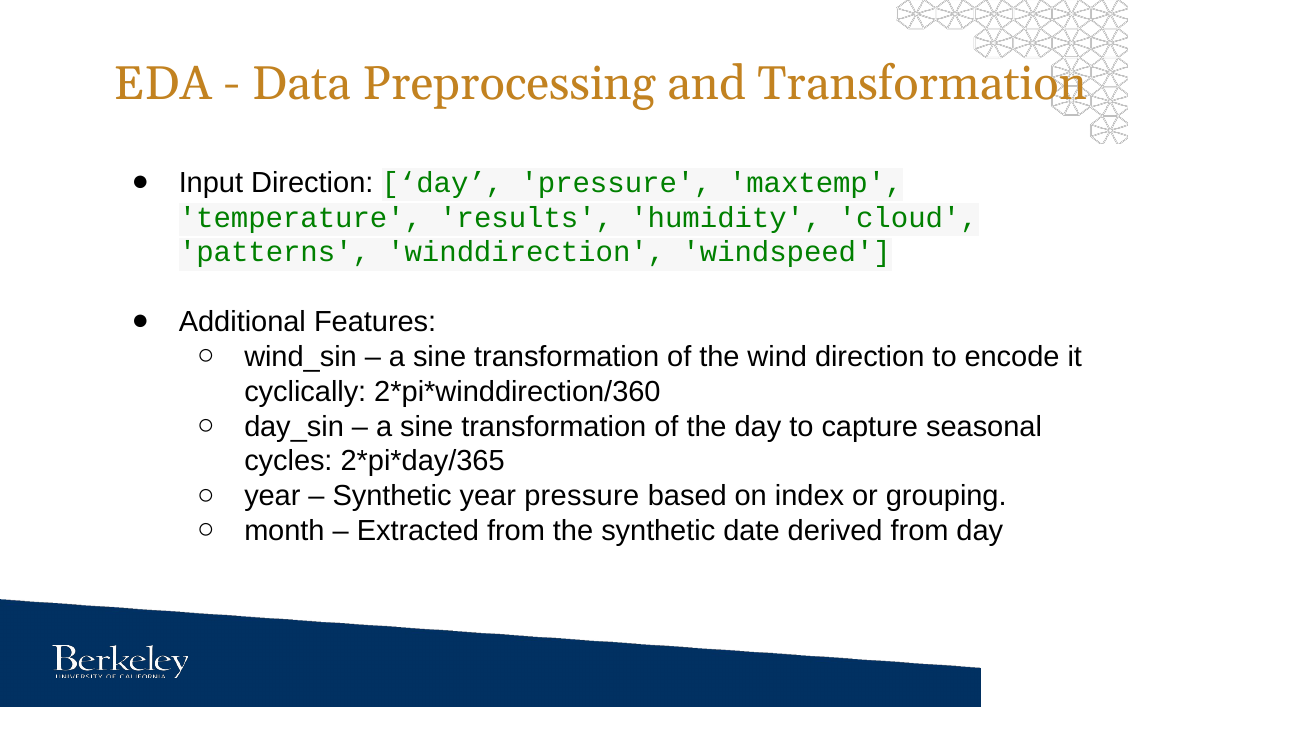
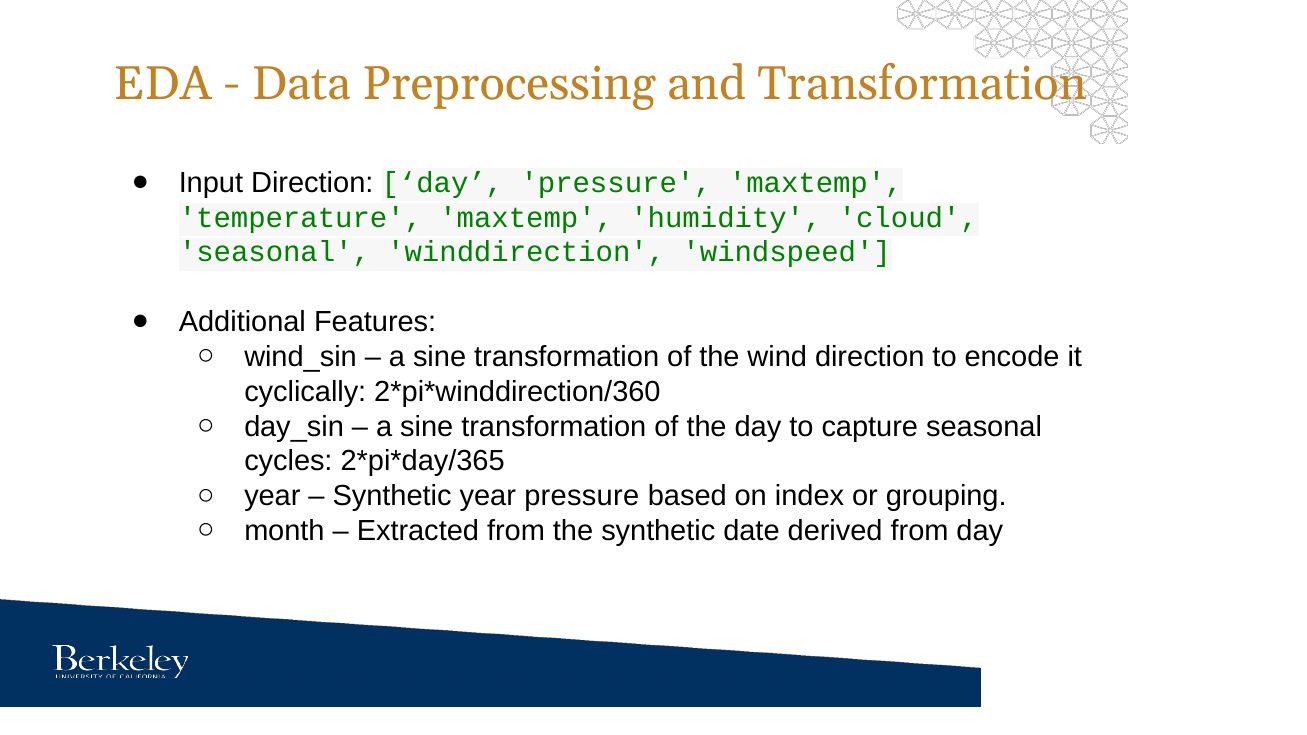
temperature results: results -> maxtemp (526, 218)
patterns: patterns -> seasonal (274, 252)
